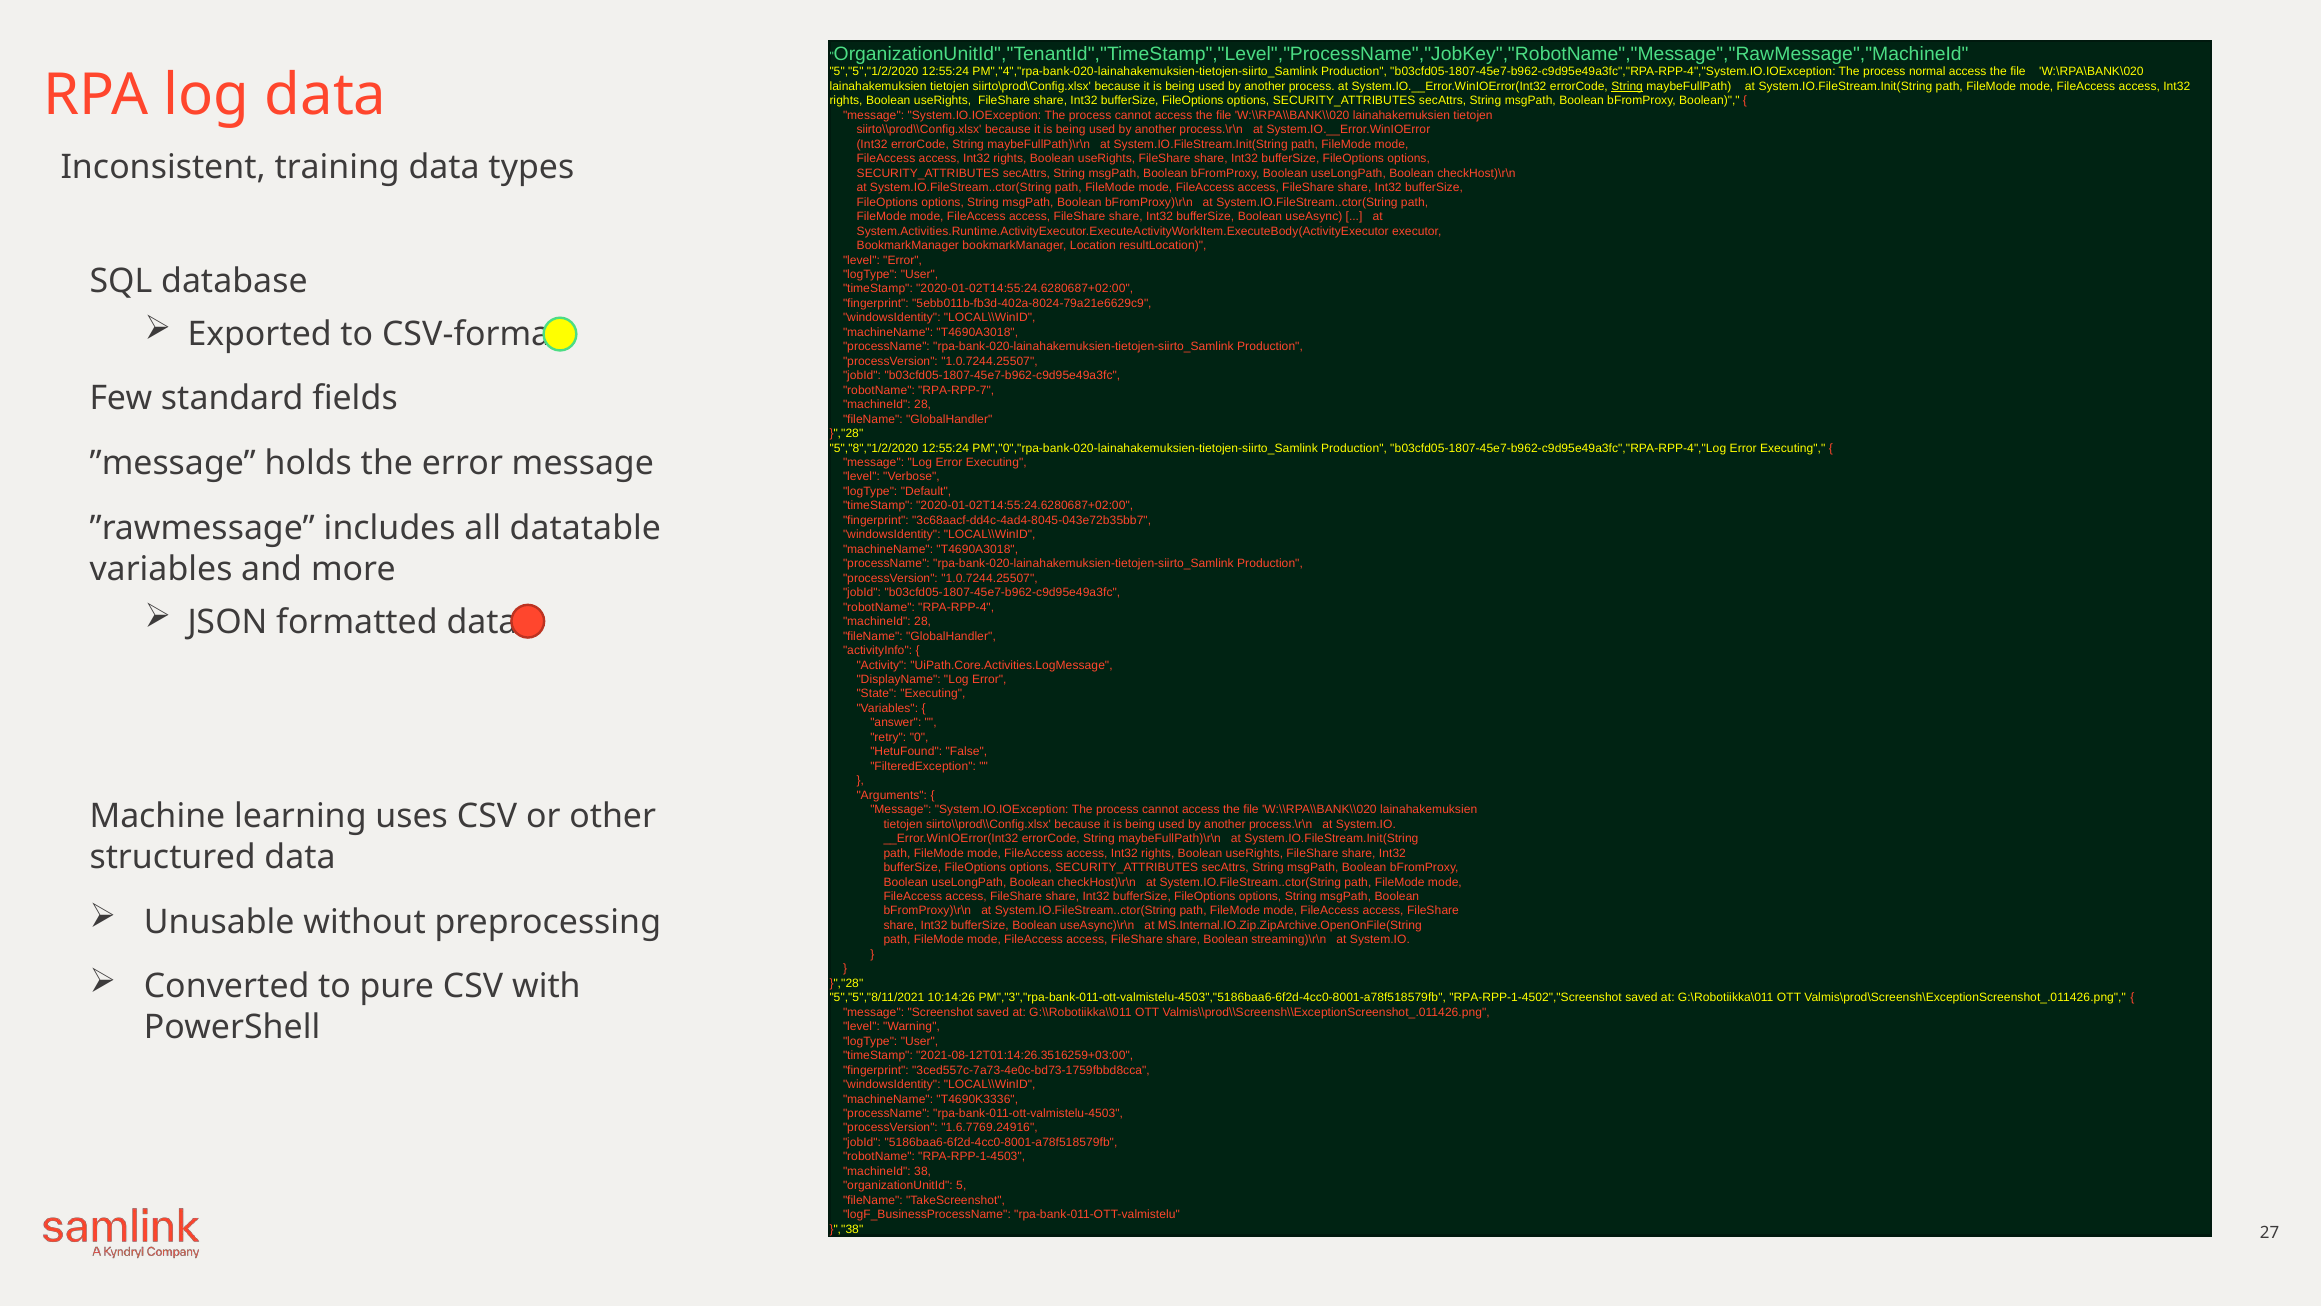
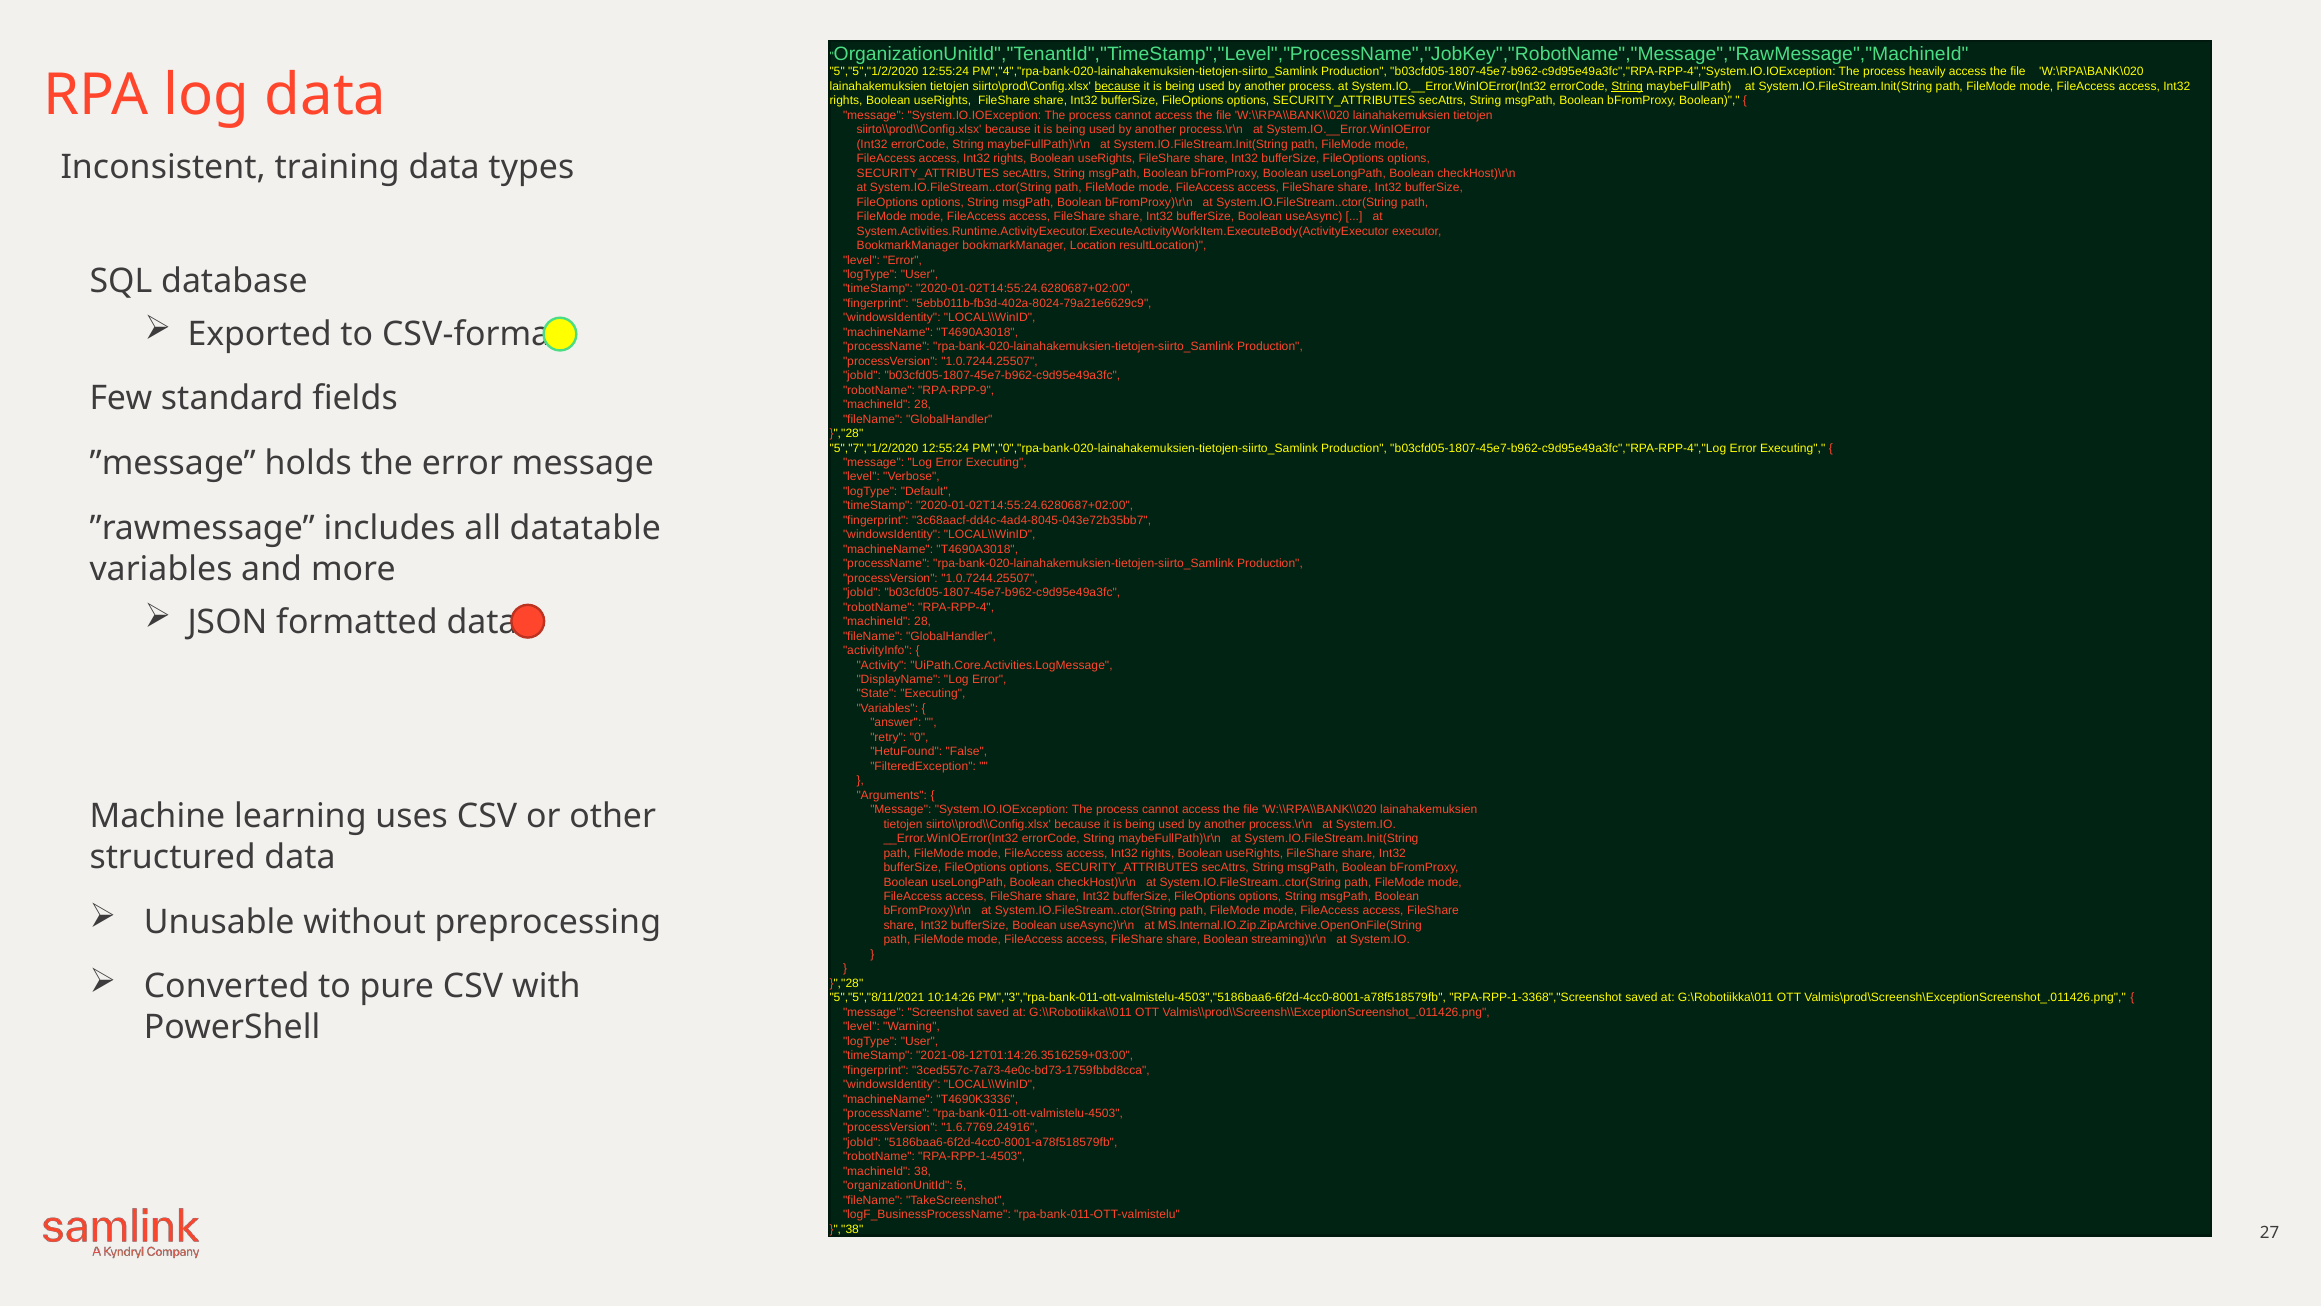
normal: normal -> heavily (1927, 72)
because underline: none -> present (1117, 86)
RPA-RPP-7: RPA-RPP-7 -> RPA-RPP-9 (956, 390)
5","8","1/2/2020: 5","8","1/2/2020 -> 5","7","1/2/2020 (874, 448)
RPA-RPP-1-4502","Screenshot: RPA-RPP-1-4502","Screenshot -> RPA-RPP-1-3368","Screenshot (1536, 997)
